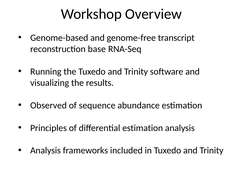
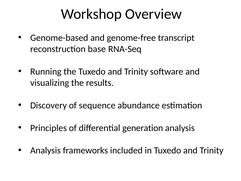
Observed: Observed -> Discovery (49, 105)
differential estimation: estimation -> generation (143, 128)
